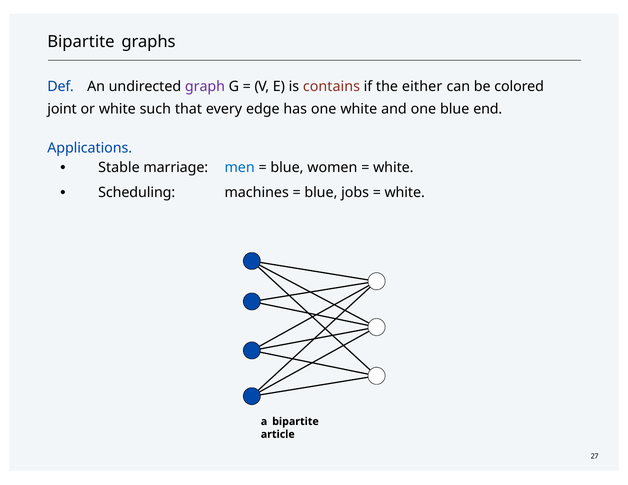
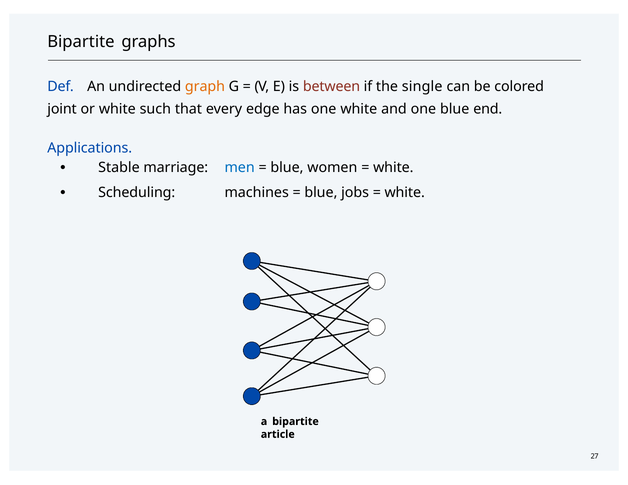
graph colour: purple -> orange (205, 86)
contains: contains -> between (332, 86)
either: either -> single (422, 86)
